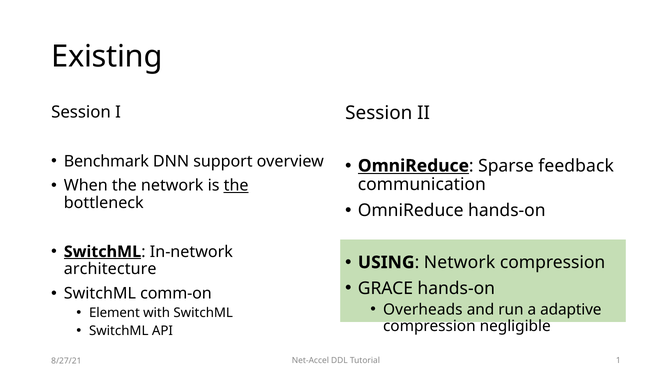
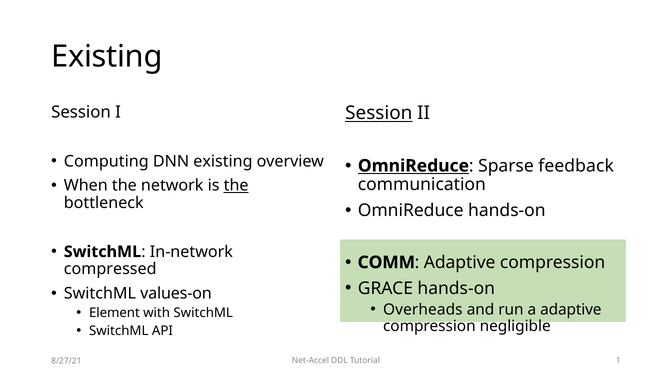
Session underline: none -> present (379, 113)
Benchmark: Benchmark -> Computing (106, 161)
DNN support: support -> existing (223, 161)
SwitchML underline: present -> none (103, 252)
USING: USING -> COMM (386, 262)
Network: Network -> Adaptive (460, 262)
architecture: architecture -> compressed (110, 269)
comm-on: comm-on -> values-on (176, 294)
